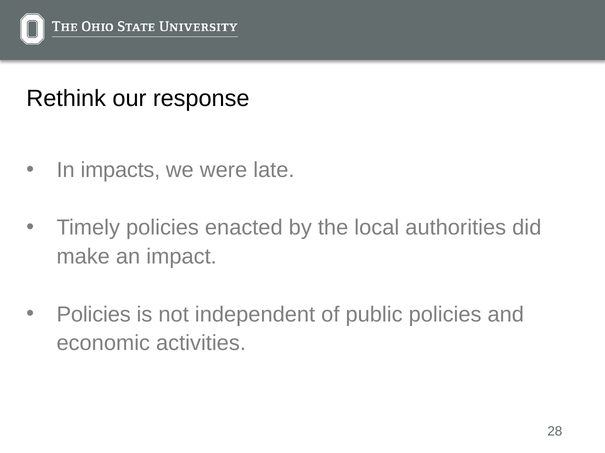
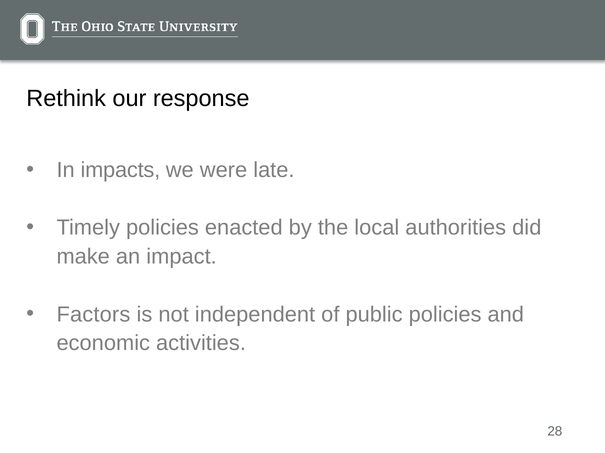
Policies: Policies -> Factors (93, 315)
